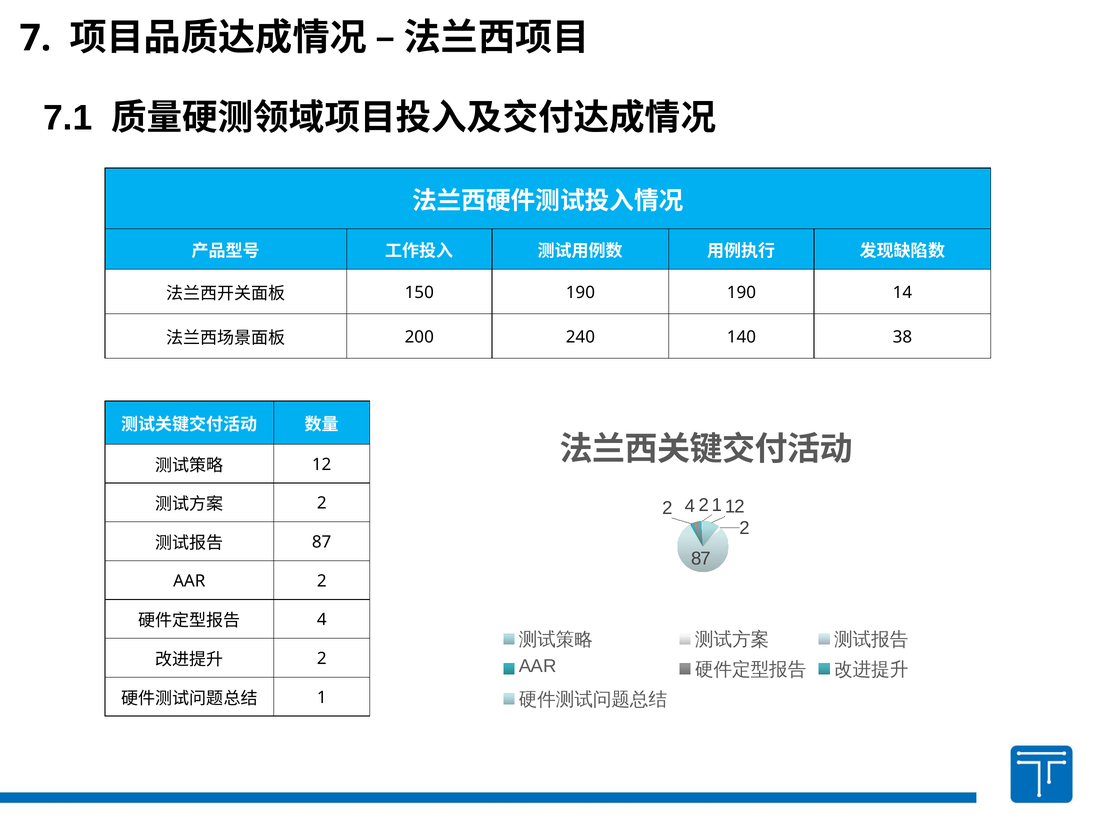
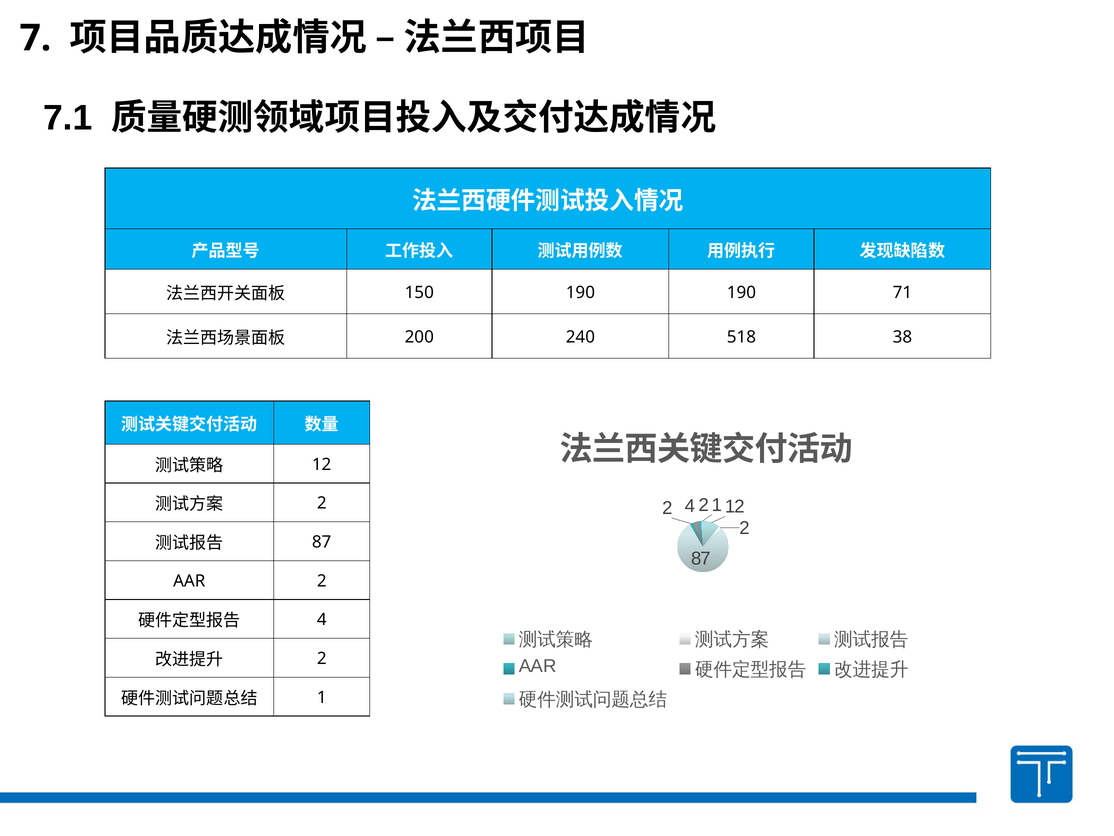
14: 14 -> 71 (902, 292)
140: 140 -> 518 (741, 337)
